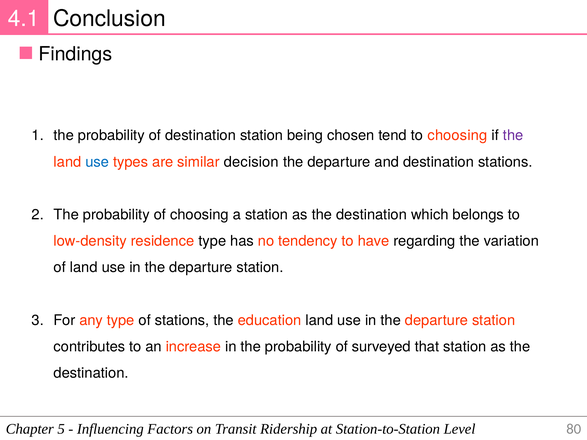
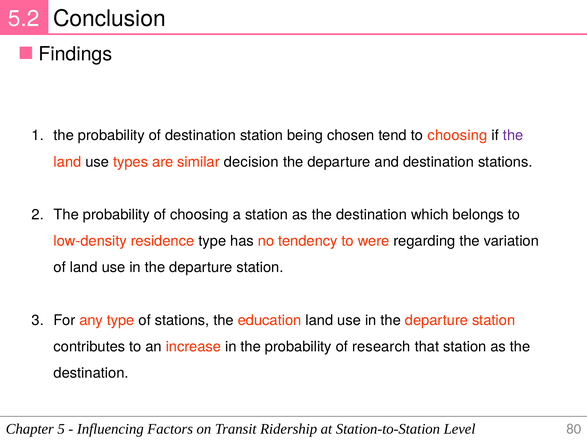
4.1: 4.1 -> 5.2 (24, 19)
use colour: blue -> black (97, 162)
have: have -> were (374, 241)
surveyed: surveyed -> research (381, 347)
